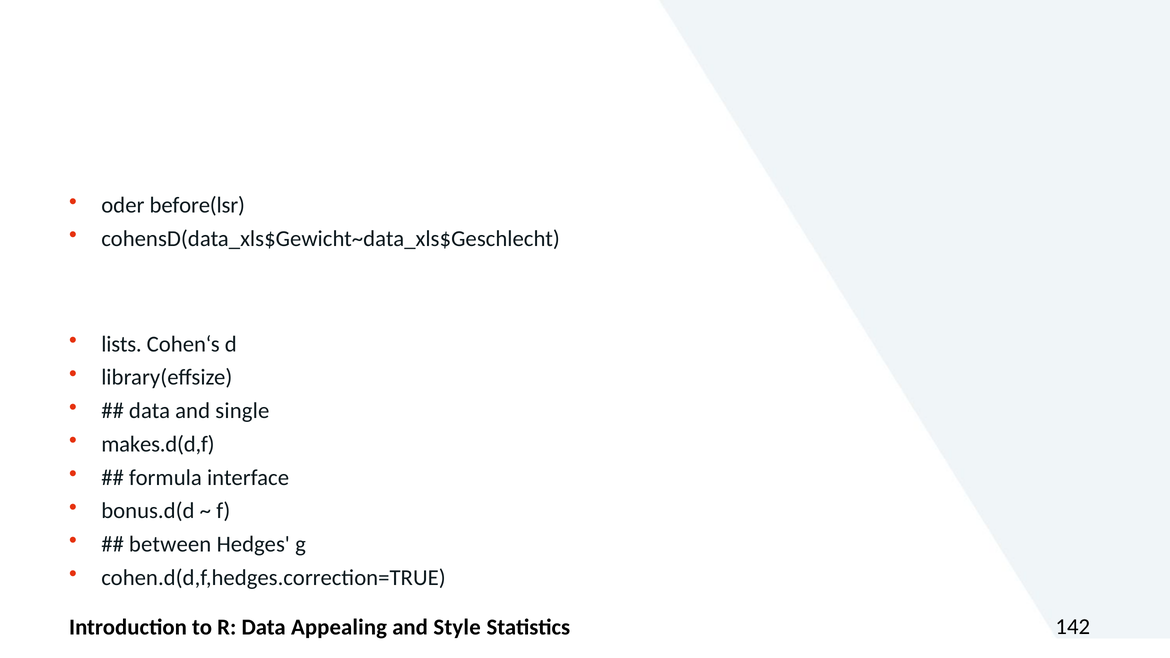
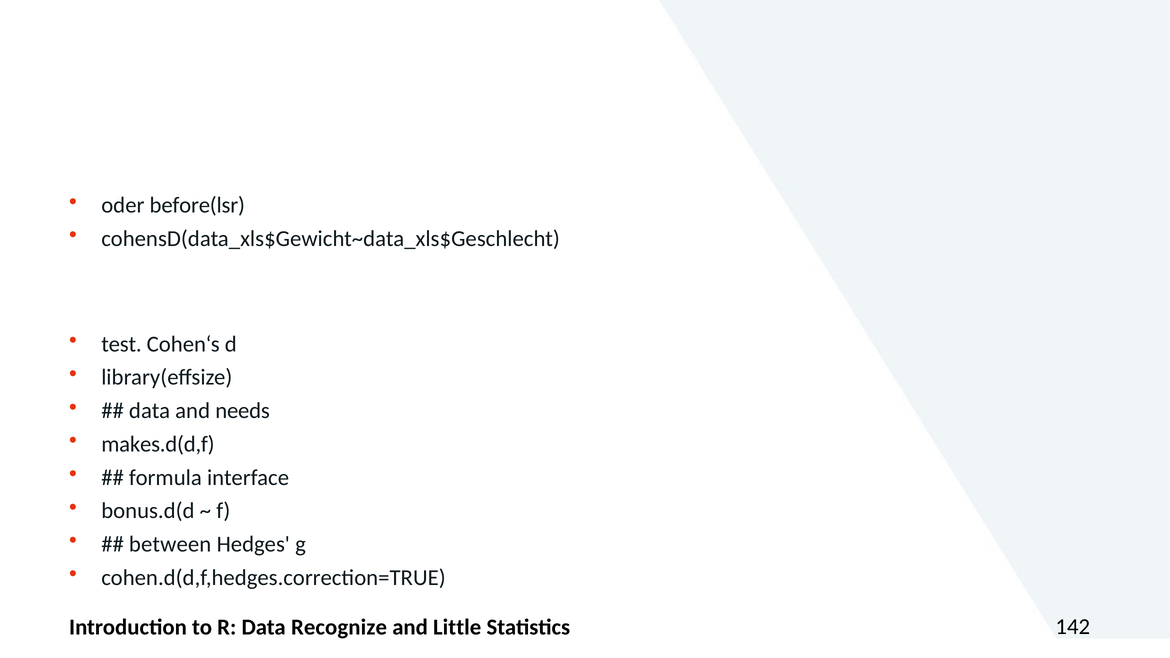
lists: lists -> test (121, 344)
single: single -> needs (243, 411)
Appealing: Appealing -> Recognize (339, 627)
Style: Style -> Little (457, 627)
